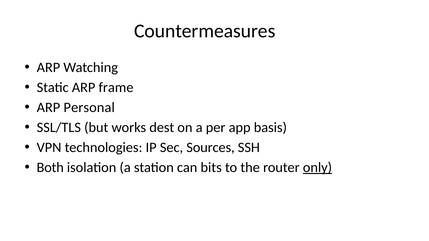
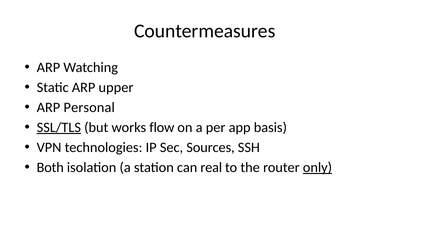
frame: frame -> upper (116, 88)
SSL/TLS underline: none -> present (59, 128)
dest: dest -> flow (162, 128)
bits: bits -> real (211, 168)
